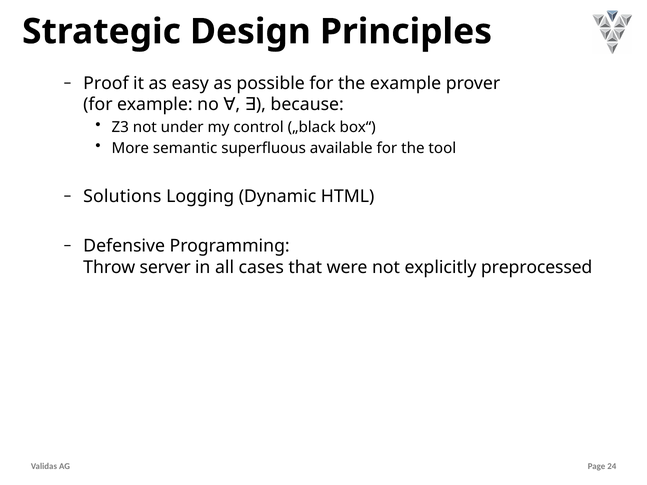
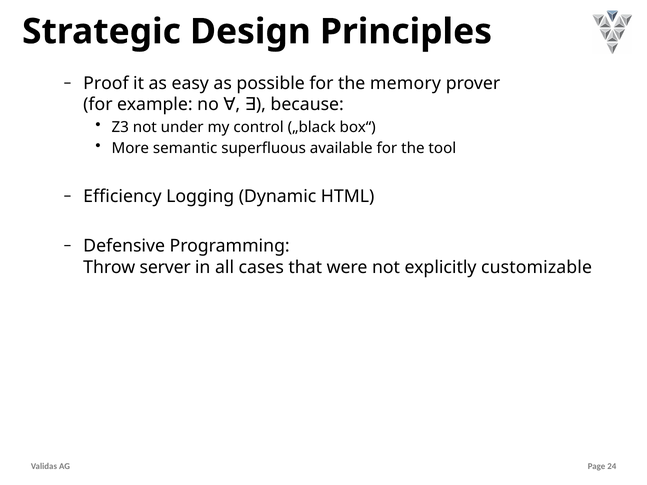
the example: example -> memory (405, 83)
Solutions: Solutions -> Efficiency (122, 197)
preprocessed: preprocessed -> customizable (537, 267)
